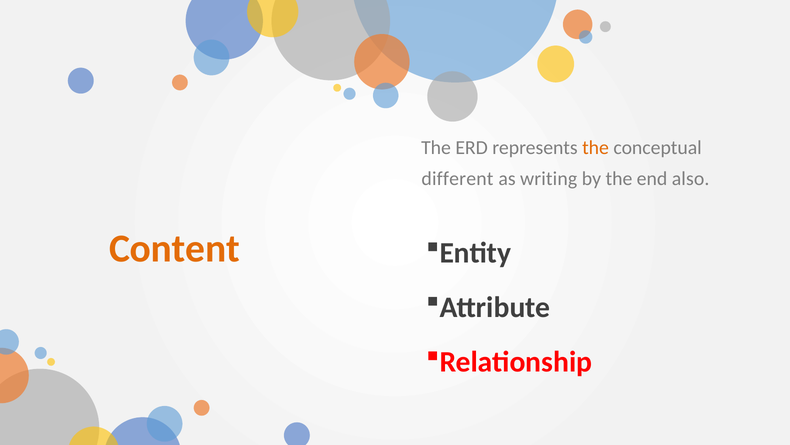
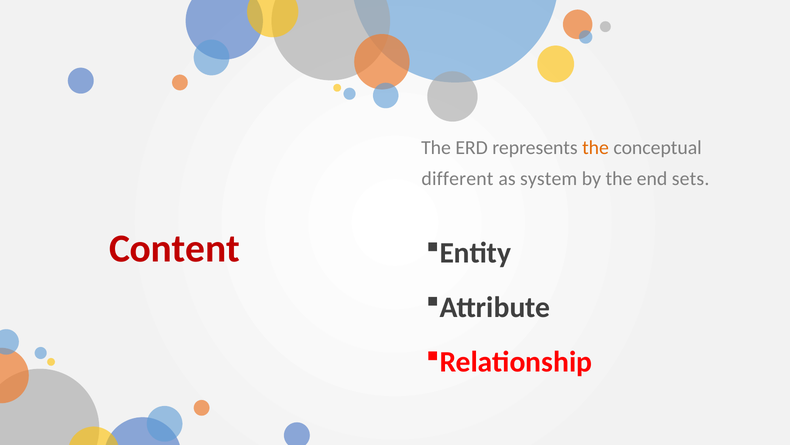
writing: writing -> system (549, 178)
also: also -> sets (691, 178)
Content colour: orange -> red (175, 248)
